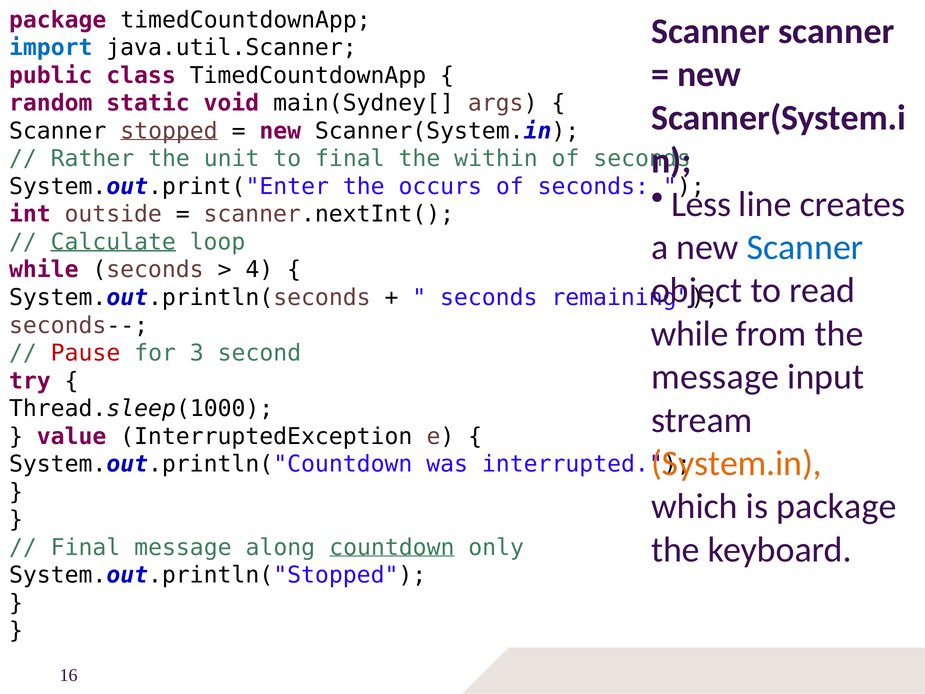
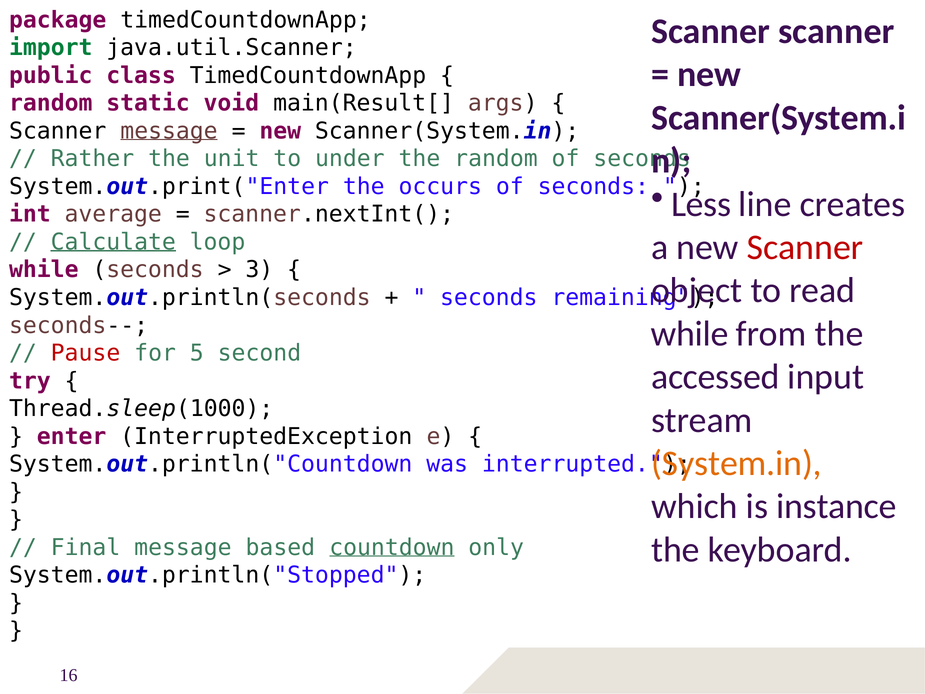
import colour: blue -> green (51, 48)
main(Sydney[: main(Sydney[ -> main(Result[ (364, 103)
Scanner stopped: stopped -> message (169, 131)
to final: final -> under (350, 159)
the within: within -> random (496, 159)
outside: outside -> average (113, 214)
Scanner colour: blue -> red (805, 247)
4: 4 -> 3 (259, 270)
3: 3 -> 5 (197, 353)
message: message -> accessed (715, 377)
value: value -> enter (72, 436)
is package: package -> instance (837, 506)
along: along -> based (280, 547)
